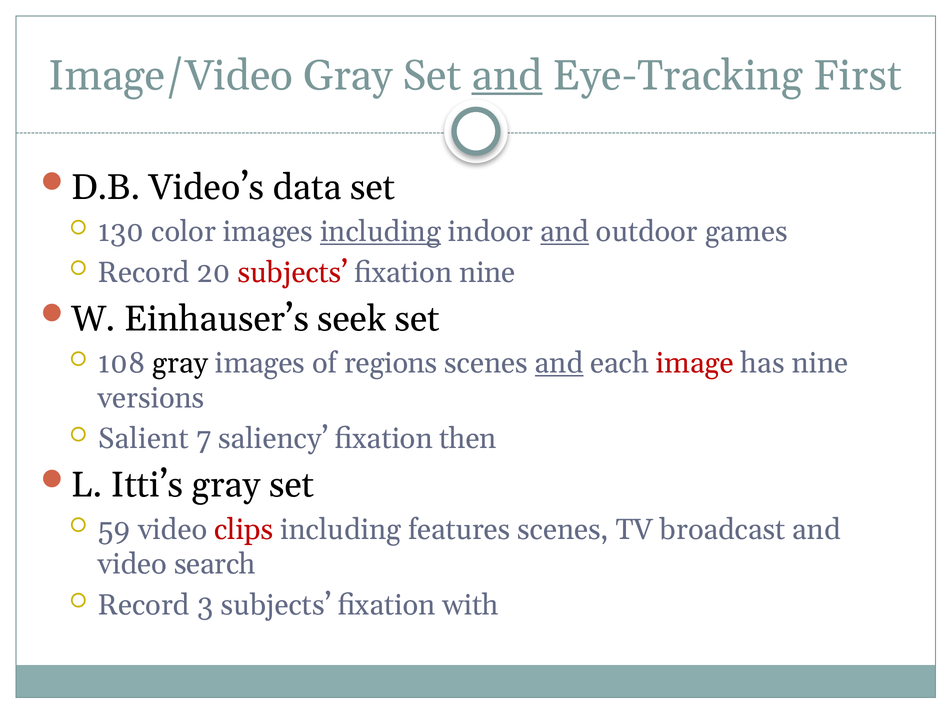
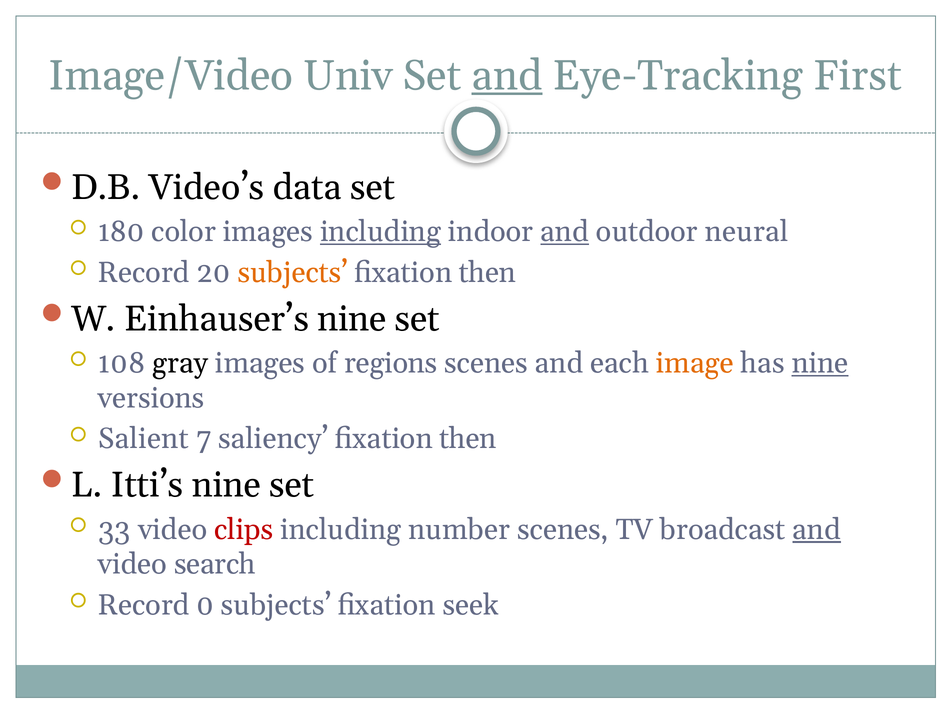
Image/Video Gray: Gray -> Univ (348, 76)
130: 130 -> 180 (121, 232)
games: games -> neural (747, 232)
subjects colour: red -> orange (293, 272)
nine: nine -> then (487, 272)
Einhauser’s seek: seek -> nine (352, 319)
and underline: present -> none (559, 363)
image colour: red -> orange (695, 363)
nine underline: none -> present (820, 363)
Itti’s gray: gray -> nine (226, 485)
59: 59 -> 33 (114, 529)
features: features -> number (459, 529)
and underline: none -> present (817, 529)
3: 3 -> 0 (205, 605)
with: with -> seek (471, 605)
